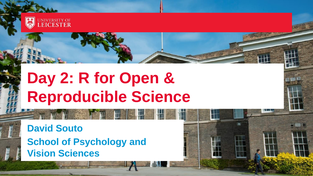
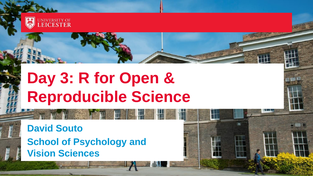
2: 2 -> 3 (67, 78)
